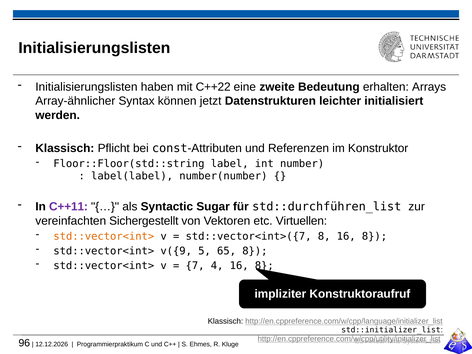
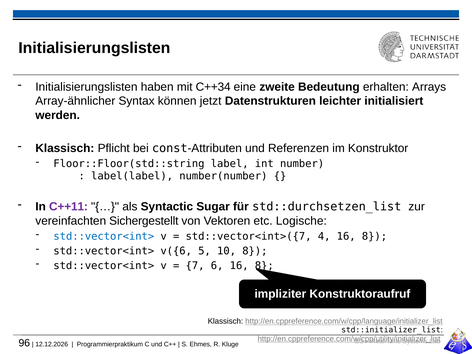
C++22: C++22 -> C++34 (213, 87)
std::durchführen_list: std::durchführen_list -> std::durchsetzen_list (327, 207)
Virtuellen: Virtuellen -> Logische (301, 221)
std::vector<int> colour: orange -> blue (104, 236)
std::vector<int>({7 8: 8 -> 4 (324, 236)
v({9: v({9 -> v({6 (176, 251)
65: 65 -> 10 (227, 251)
4: 4 -> 6 (217, 266)
